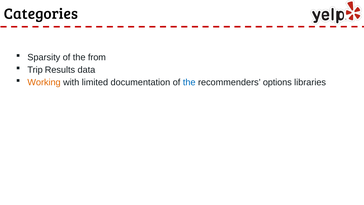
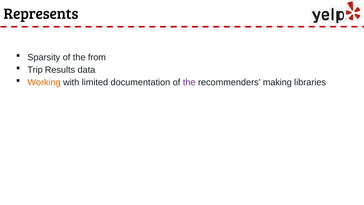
Categories: Categories -> Represents (41, 14)
the colour: blue -> purple (189, 82)
options: options -> making (277, 82)
